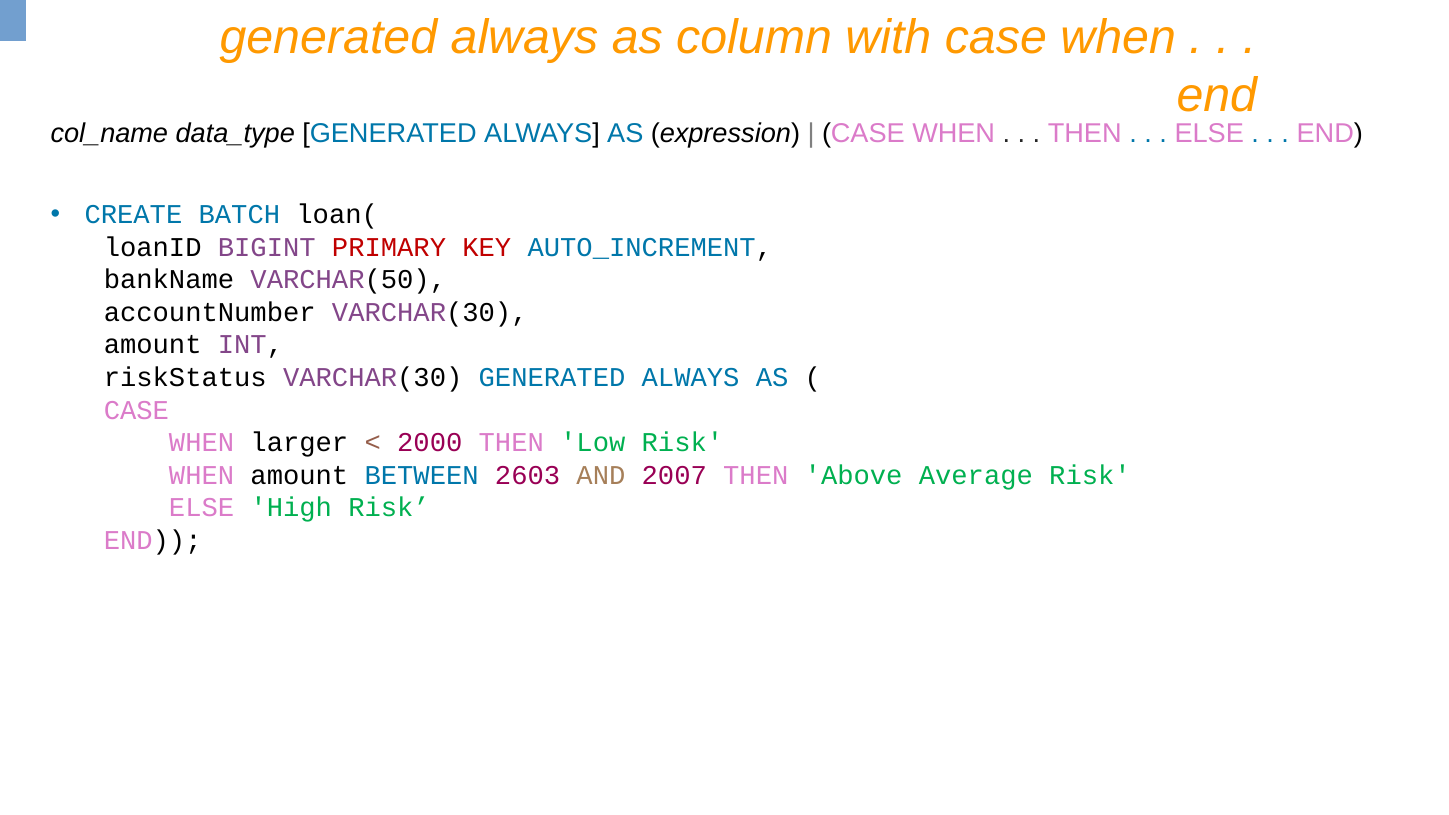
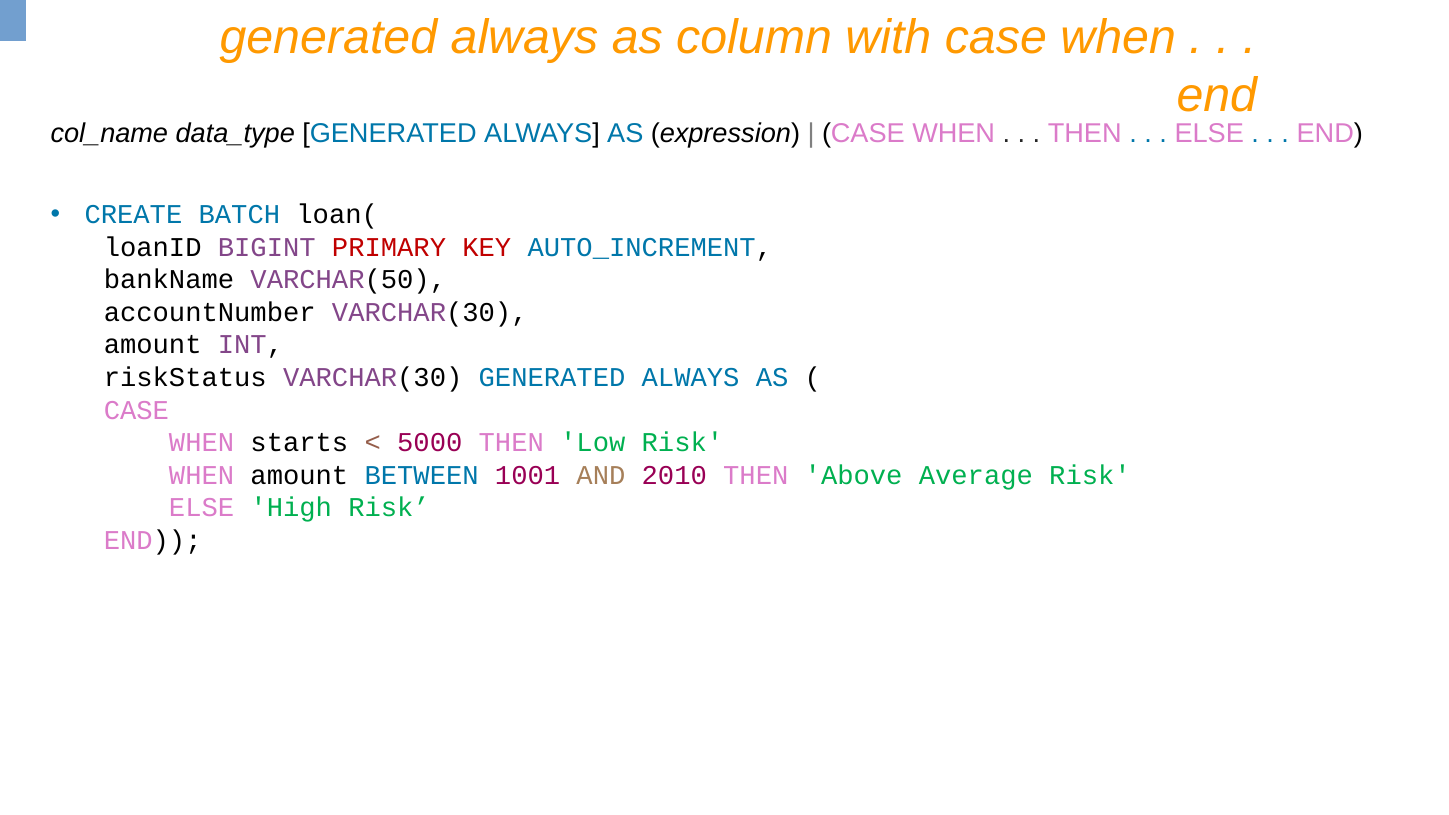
larger: larger -> starts (299, 443)
2000: 2000 -> 5000 (430, 443)
2603: 2603 -> 1001 (528, 475)
2007: 2007 -> 2010 (674, 475)
